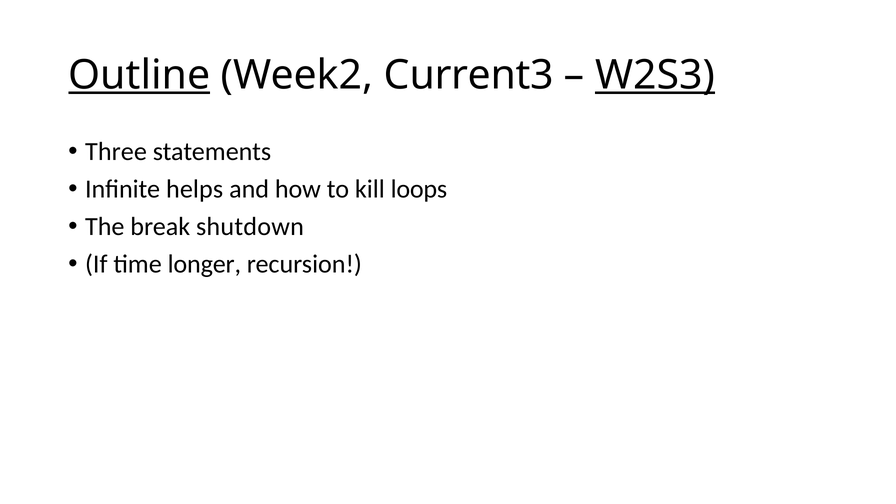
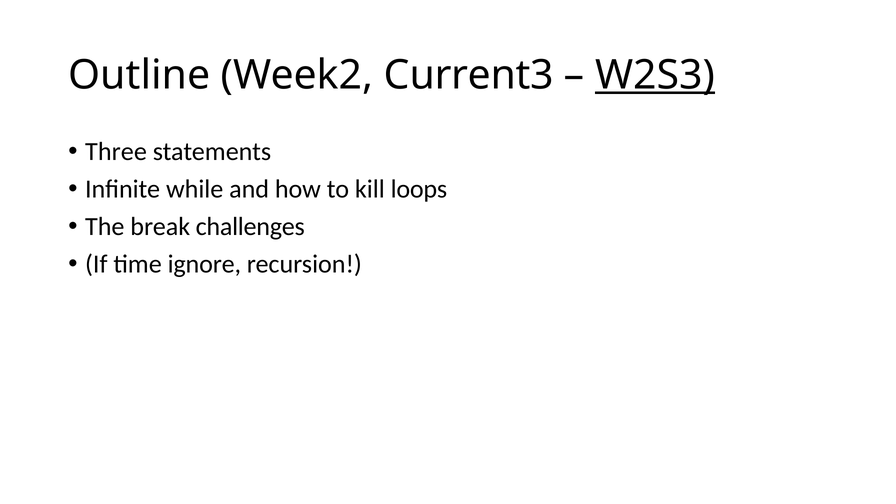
Outline underline: present -> none (139, 75)
helps: helps -> while (195, 189)
shutdown: shutdown -> challenges (250, 227)
longer: longer -> ignore (204, 264)
